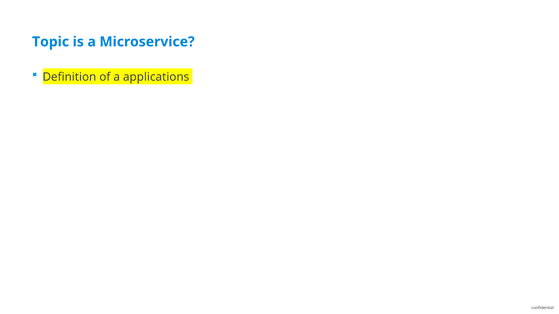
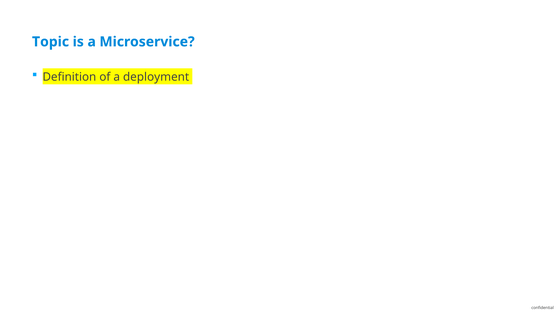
applications: applications -> deployment (156, 77)
